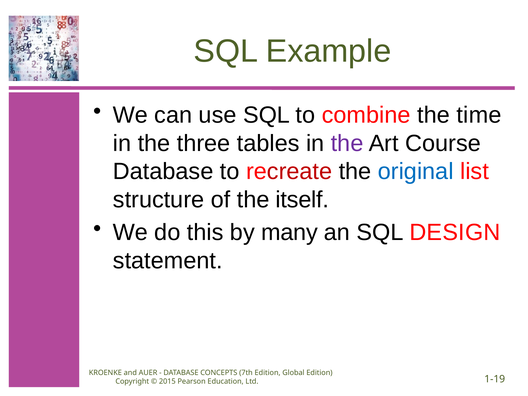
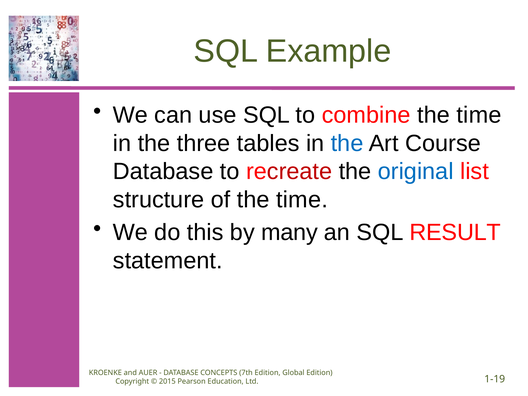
the colour: purple -> blue (347, 143)
of the itself: itself -> time (302, 200)
DESIGN: DESIGN -> RESULT (455, 232)
